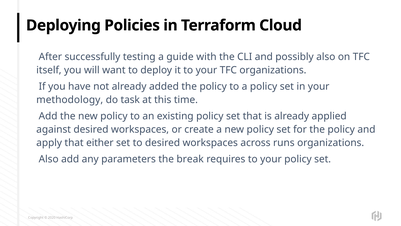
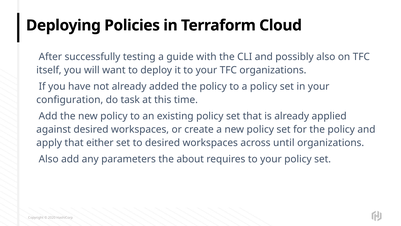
methodology: methodology -> configuration (70, 100)
runs: runs -> until (284, 142)
break: break -> about (190, 159)
